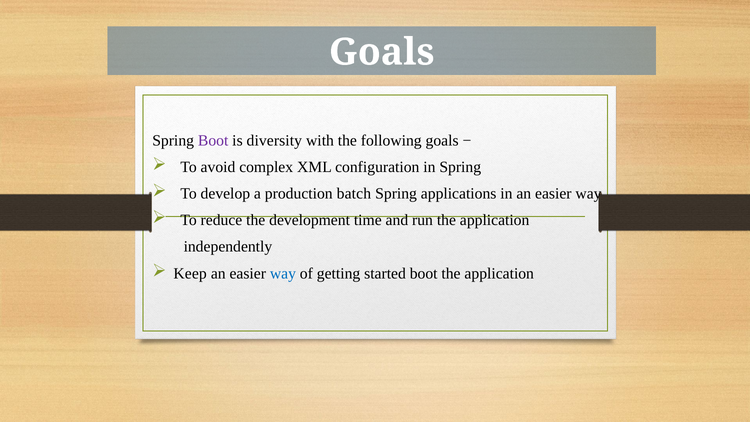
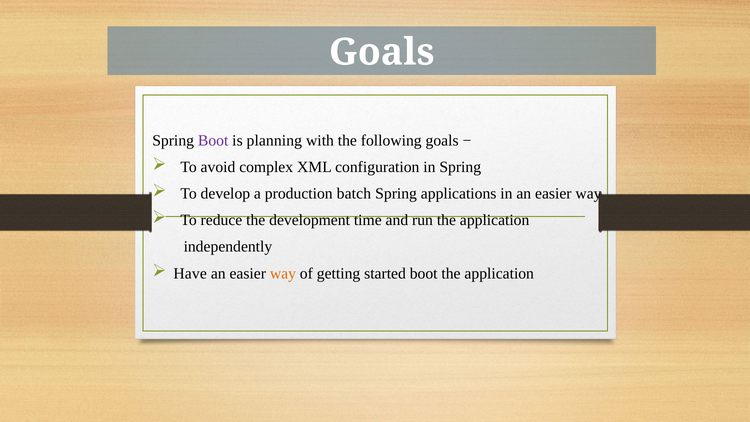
diversity: diversity -> planning (274, 140)
Keep: Keep -> Have (190, 273)
way colour: blue -> orange (283, 273)
